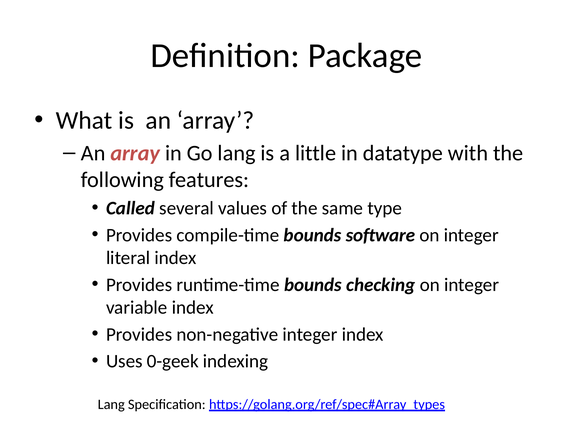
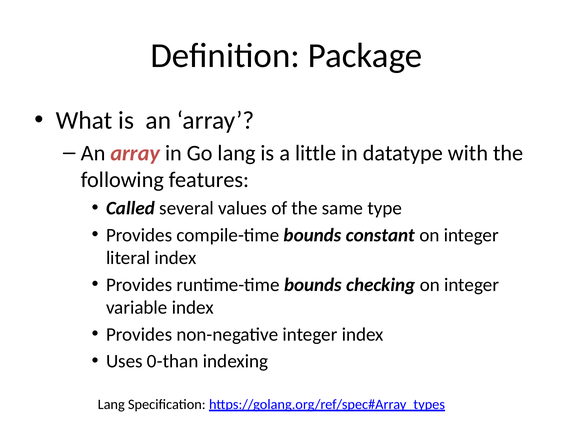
software: software -> constant (380, 235)
0-geek: 0-geek -> 0-than (173, 361)
